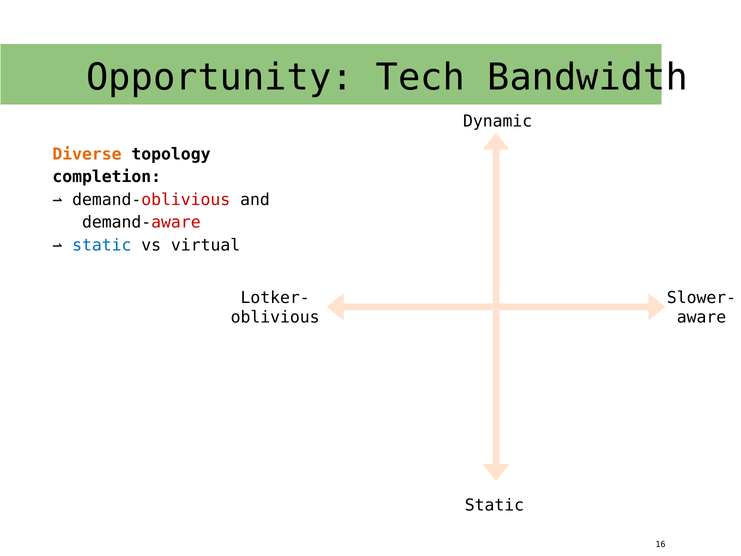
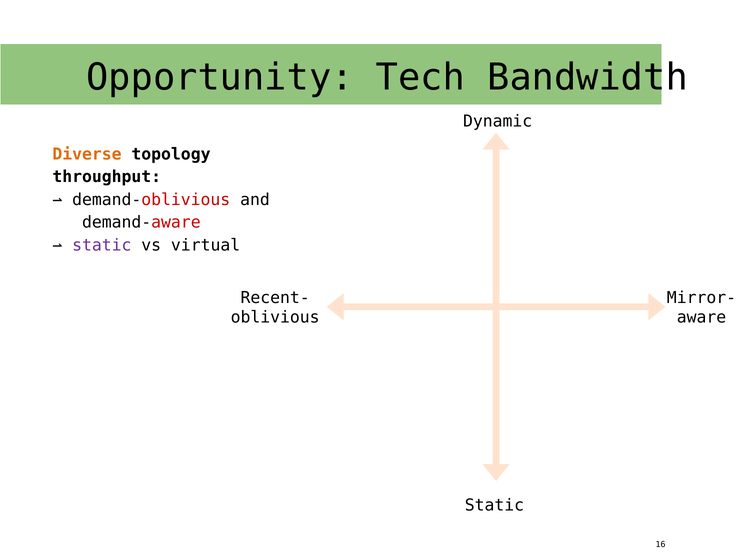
completion: completion -> throughput (107, 177)
static colour: blue -> purple (102, 245)
Lotker-: Lotker- -> Recent- (275, 298)
Slower-: Slower- -> Mirror- (701, 298)
